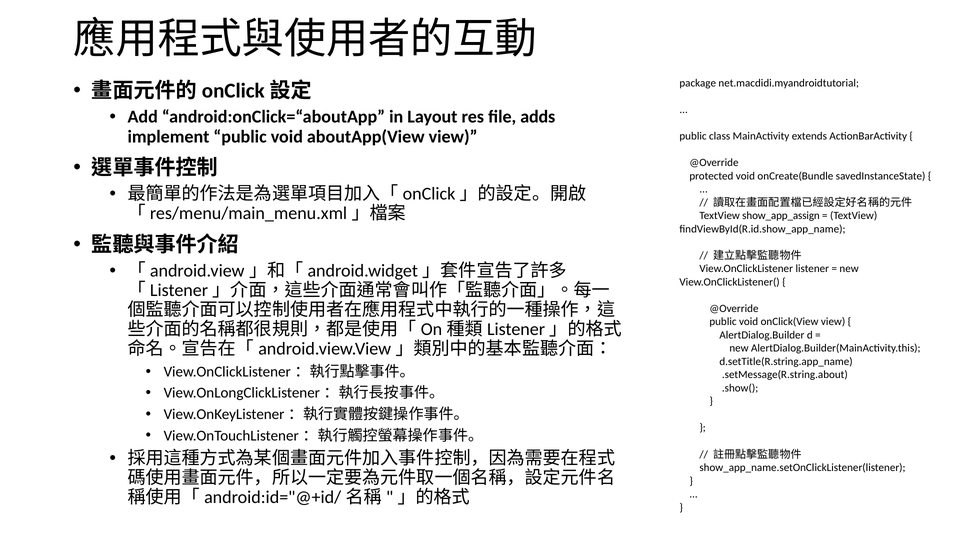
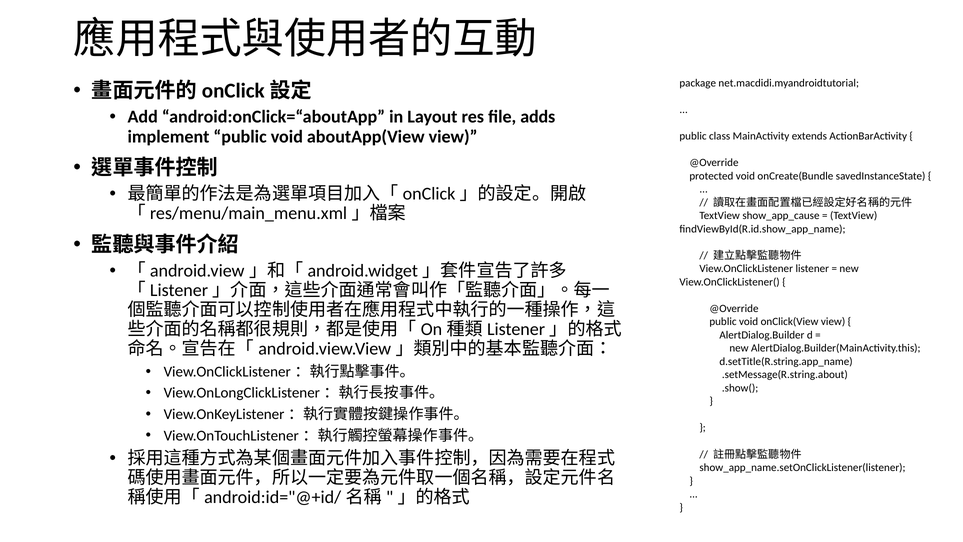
show_app_assign: show_app_assign -> show_app_cause (781, 216)
